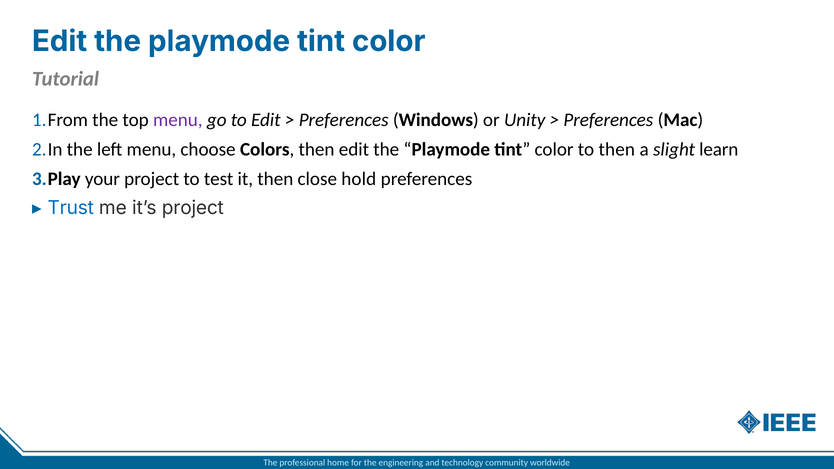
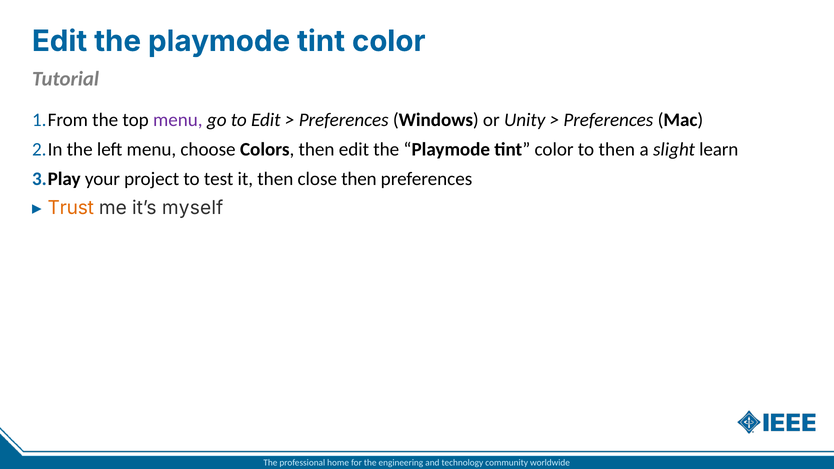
close hold: hold -> then (359, 179)
Trust colour: blue -> orange (71, 208)
it’s project: project -> myself (193, 208)
